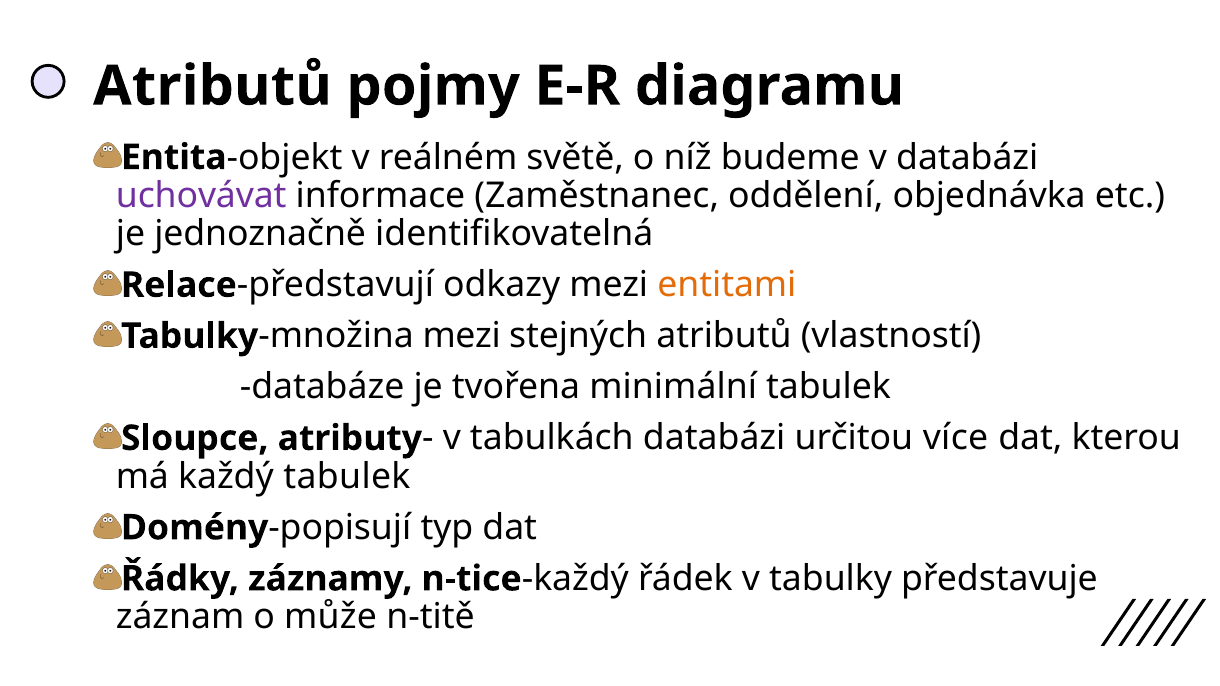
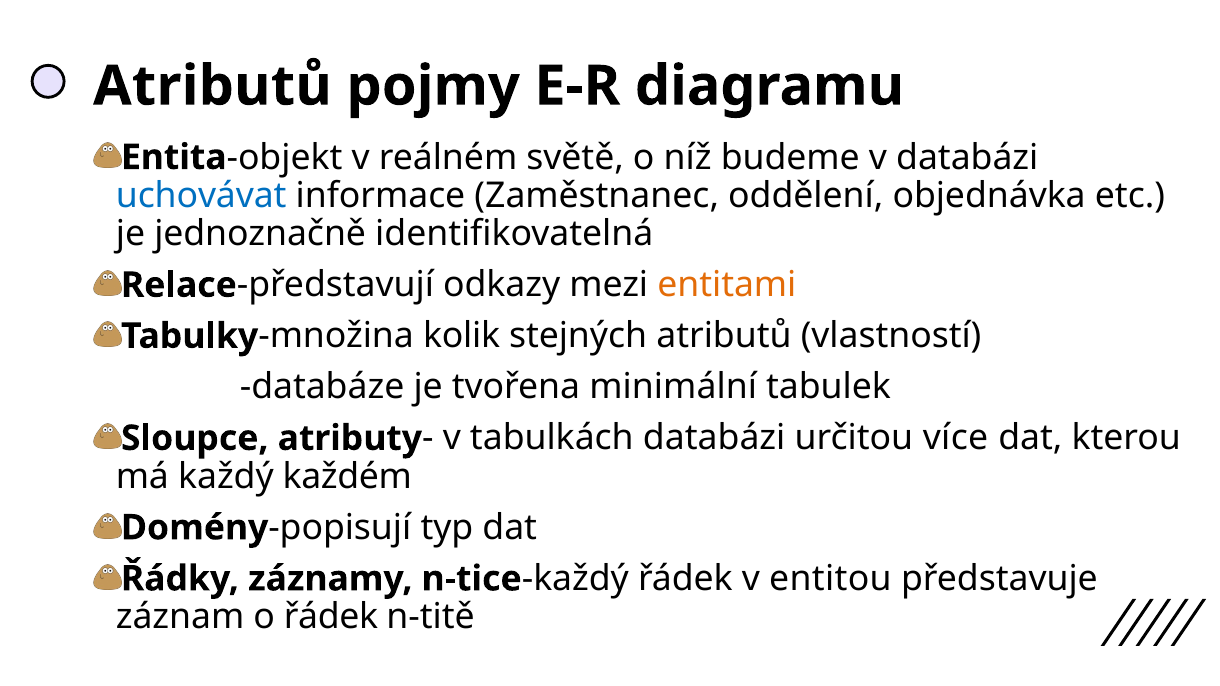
uchovávat colour: purple -> blue (201, 196)
mezi: mezi -> kolik (462, 336)
každý tabulek: tabulek -> každém (347, 477)
v tabulky: tabulky -> entitou (830, 579)
o může: může -> řádek (331, 617)
